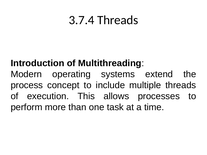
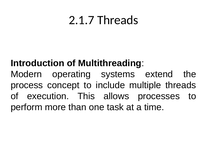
3.7.4: 3.7.4 -> 2.1.7 (82, 20)
